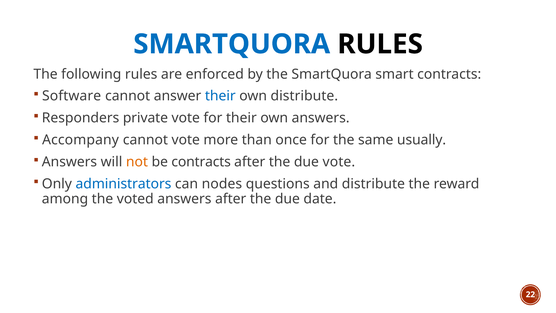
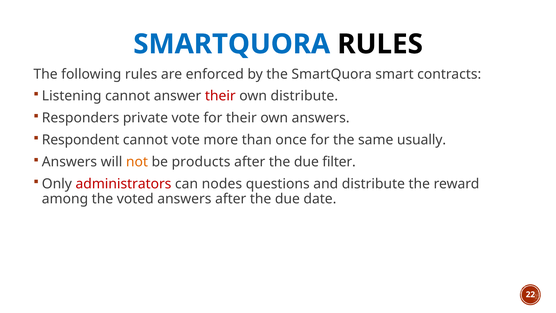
Software: Software -> Listening (72, 96)
their colour: blue -> red (220, 96)
Accompany: Accompany -> Respondent (81, 140)
be contracts: contracts -> products (201, 162)
due vote: vote -> filter (339, 162)
administrators colour: blue -> red (123, 184)
